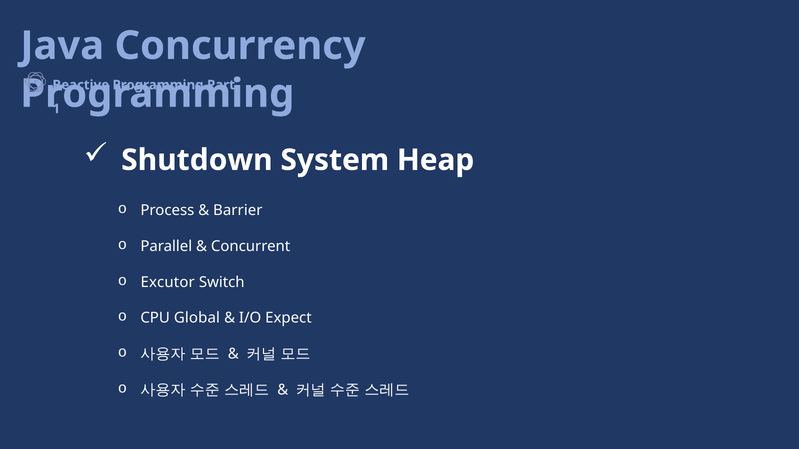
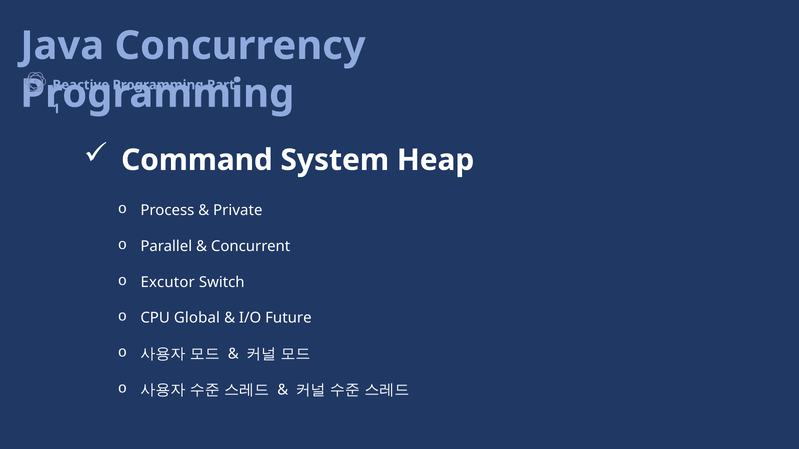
Shutdown: Shutdown -> Command (197, 160)
Barrier: Barrier -> Private (238, 211)
Expect: Expect -> Future (288, 318)
